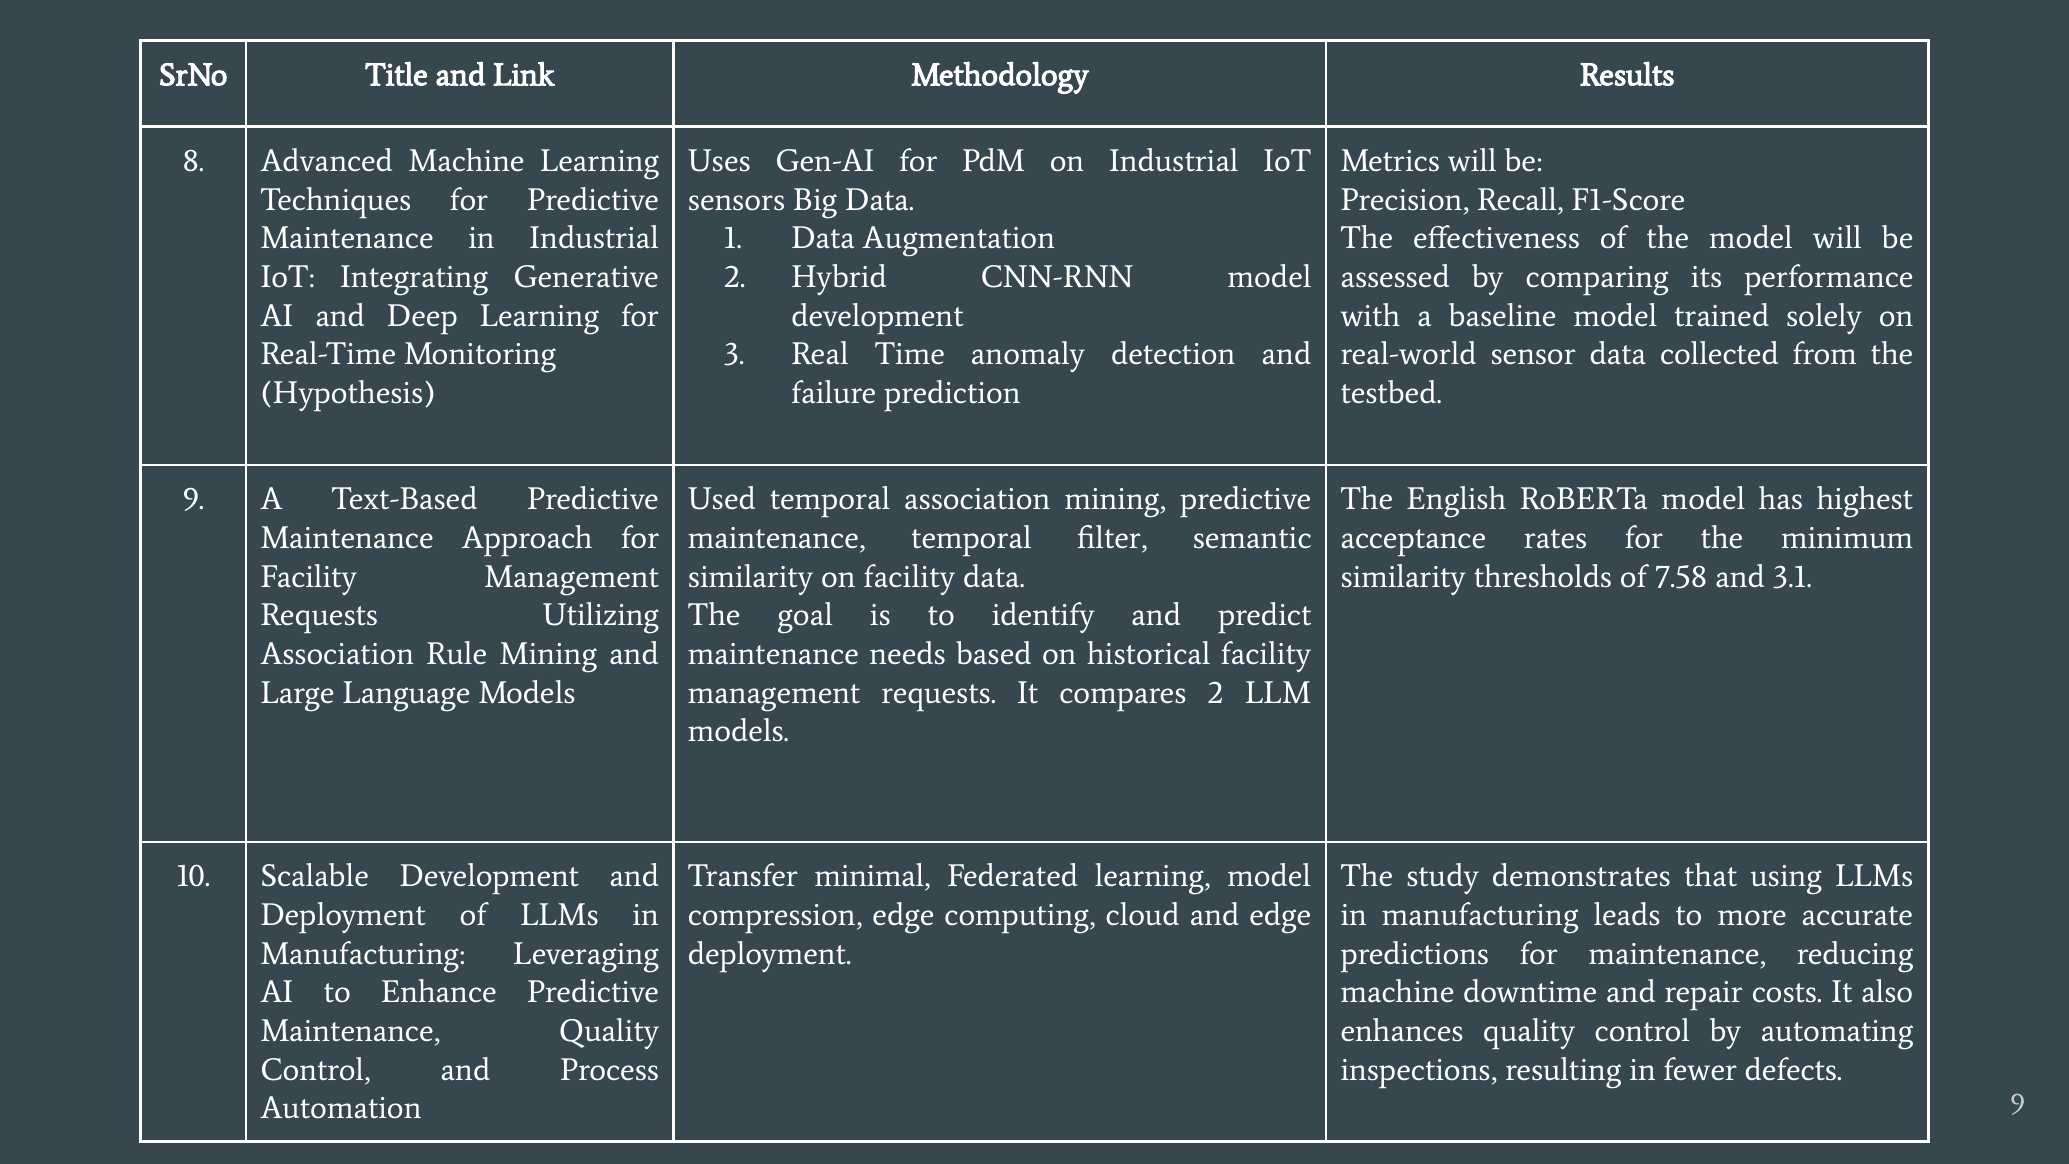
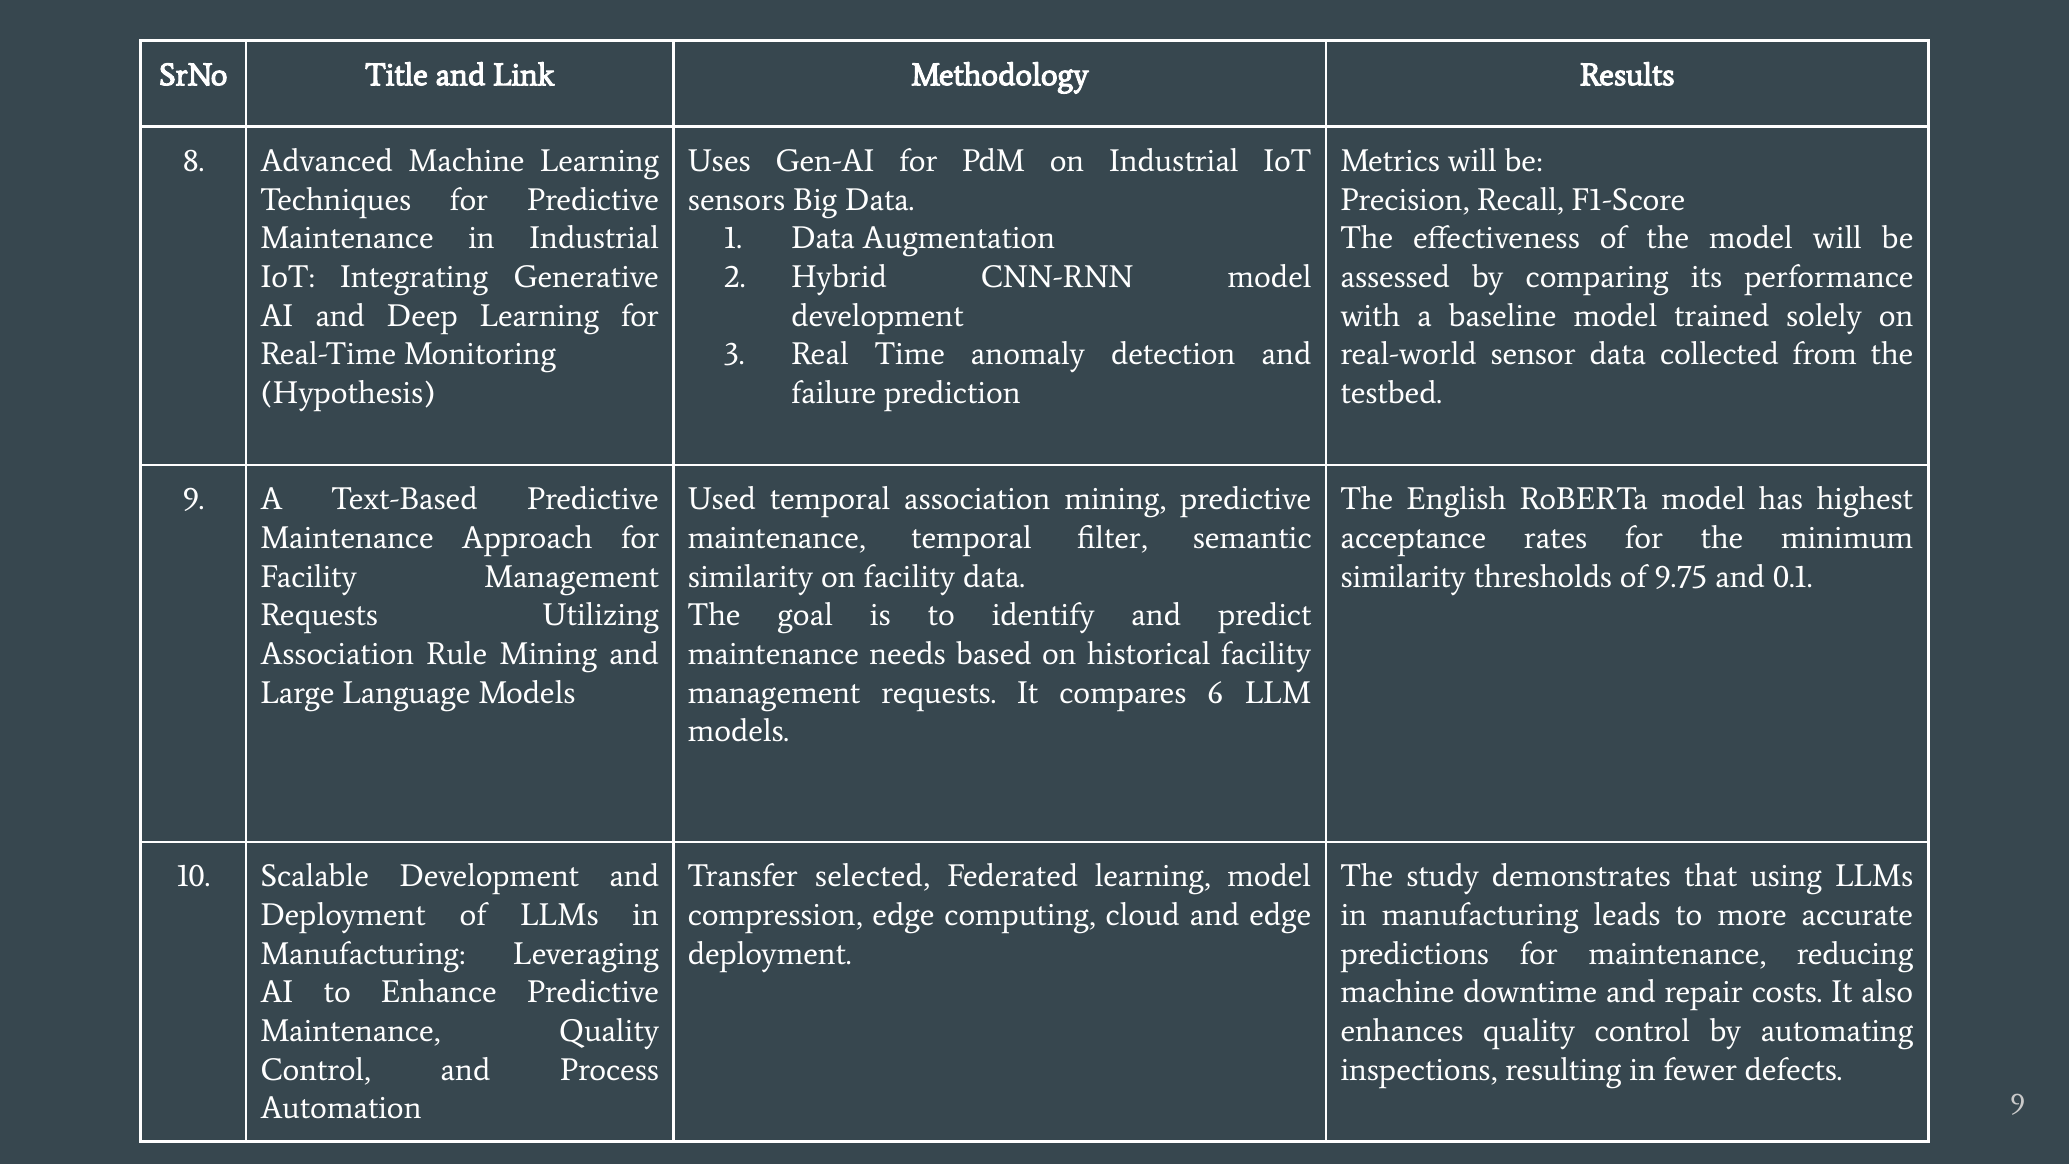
7.58: 7.58 -> 9.75 (1681, 577)
3.1: 3.1 -> 0.1 (1793, 577)
compares 2: 2 -> 6 (1216, 693)
minimal: minimal -> selected (872, 876)
